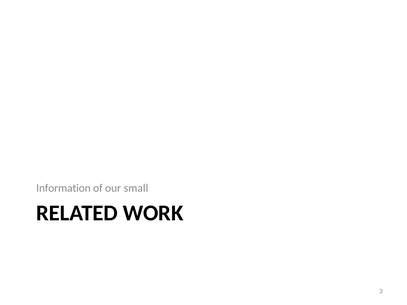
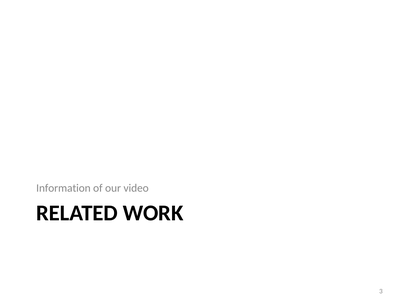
small: small -> video (136, 188)
